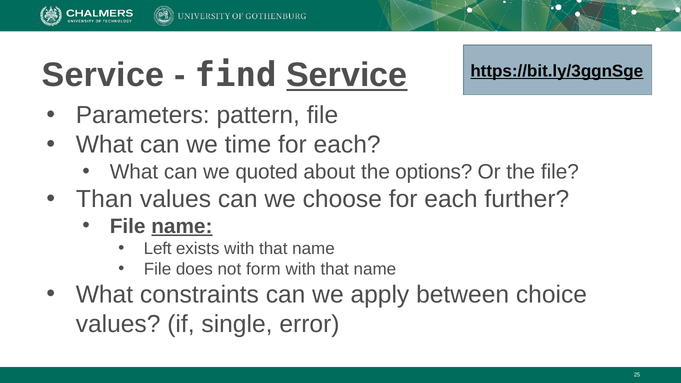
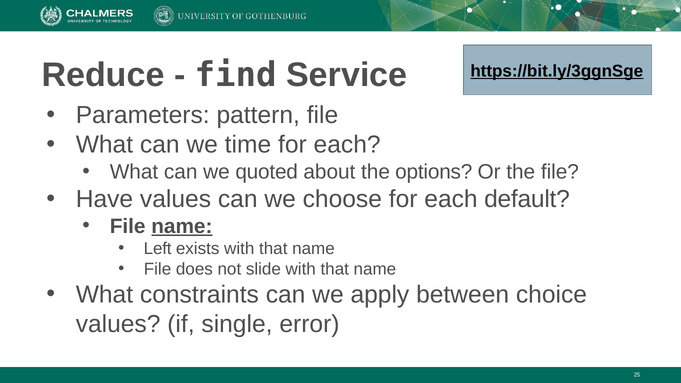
Service: Service -> Reduce (103, 75)
Service underline: present -> none (347, 75)
Than: Than -> Have (104, 199)
further: further -> default (527, 199)
form: form -> slide (263, 269)
